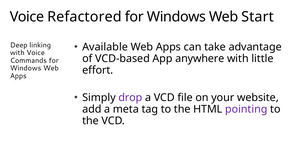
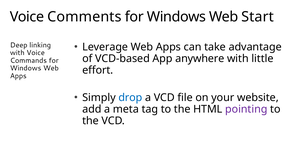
Refactored: Refactored -> Comments (84, 17)
Available: Available -> Leverage (105, 47)
drop colour: purple -> blue (130, 97)
